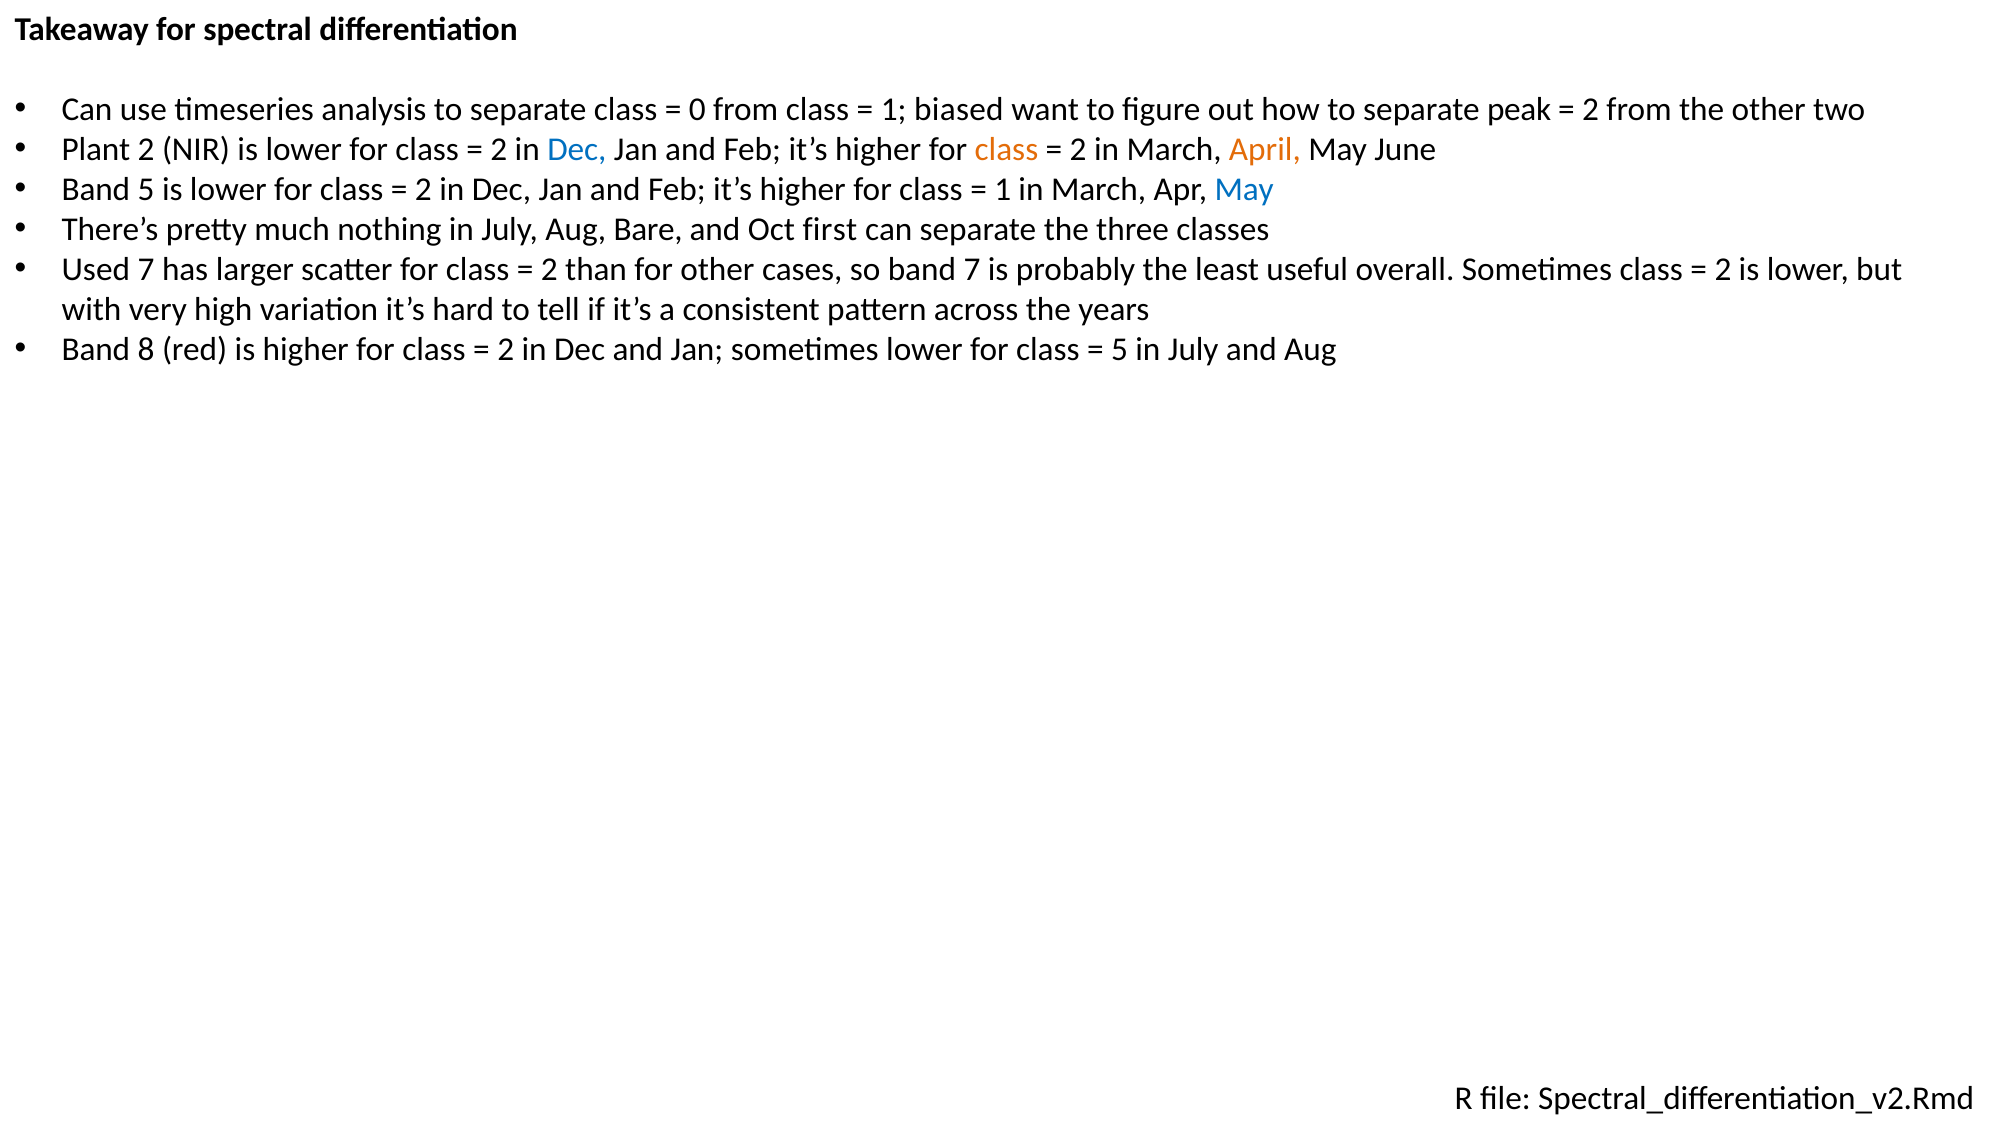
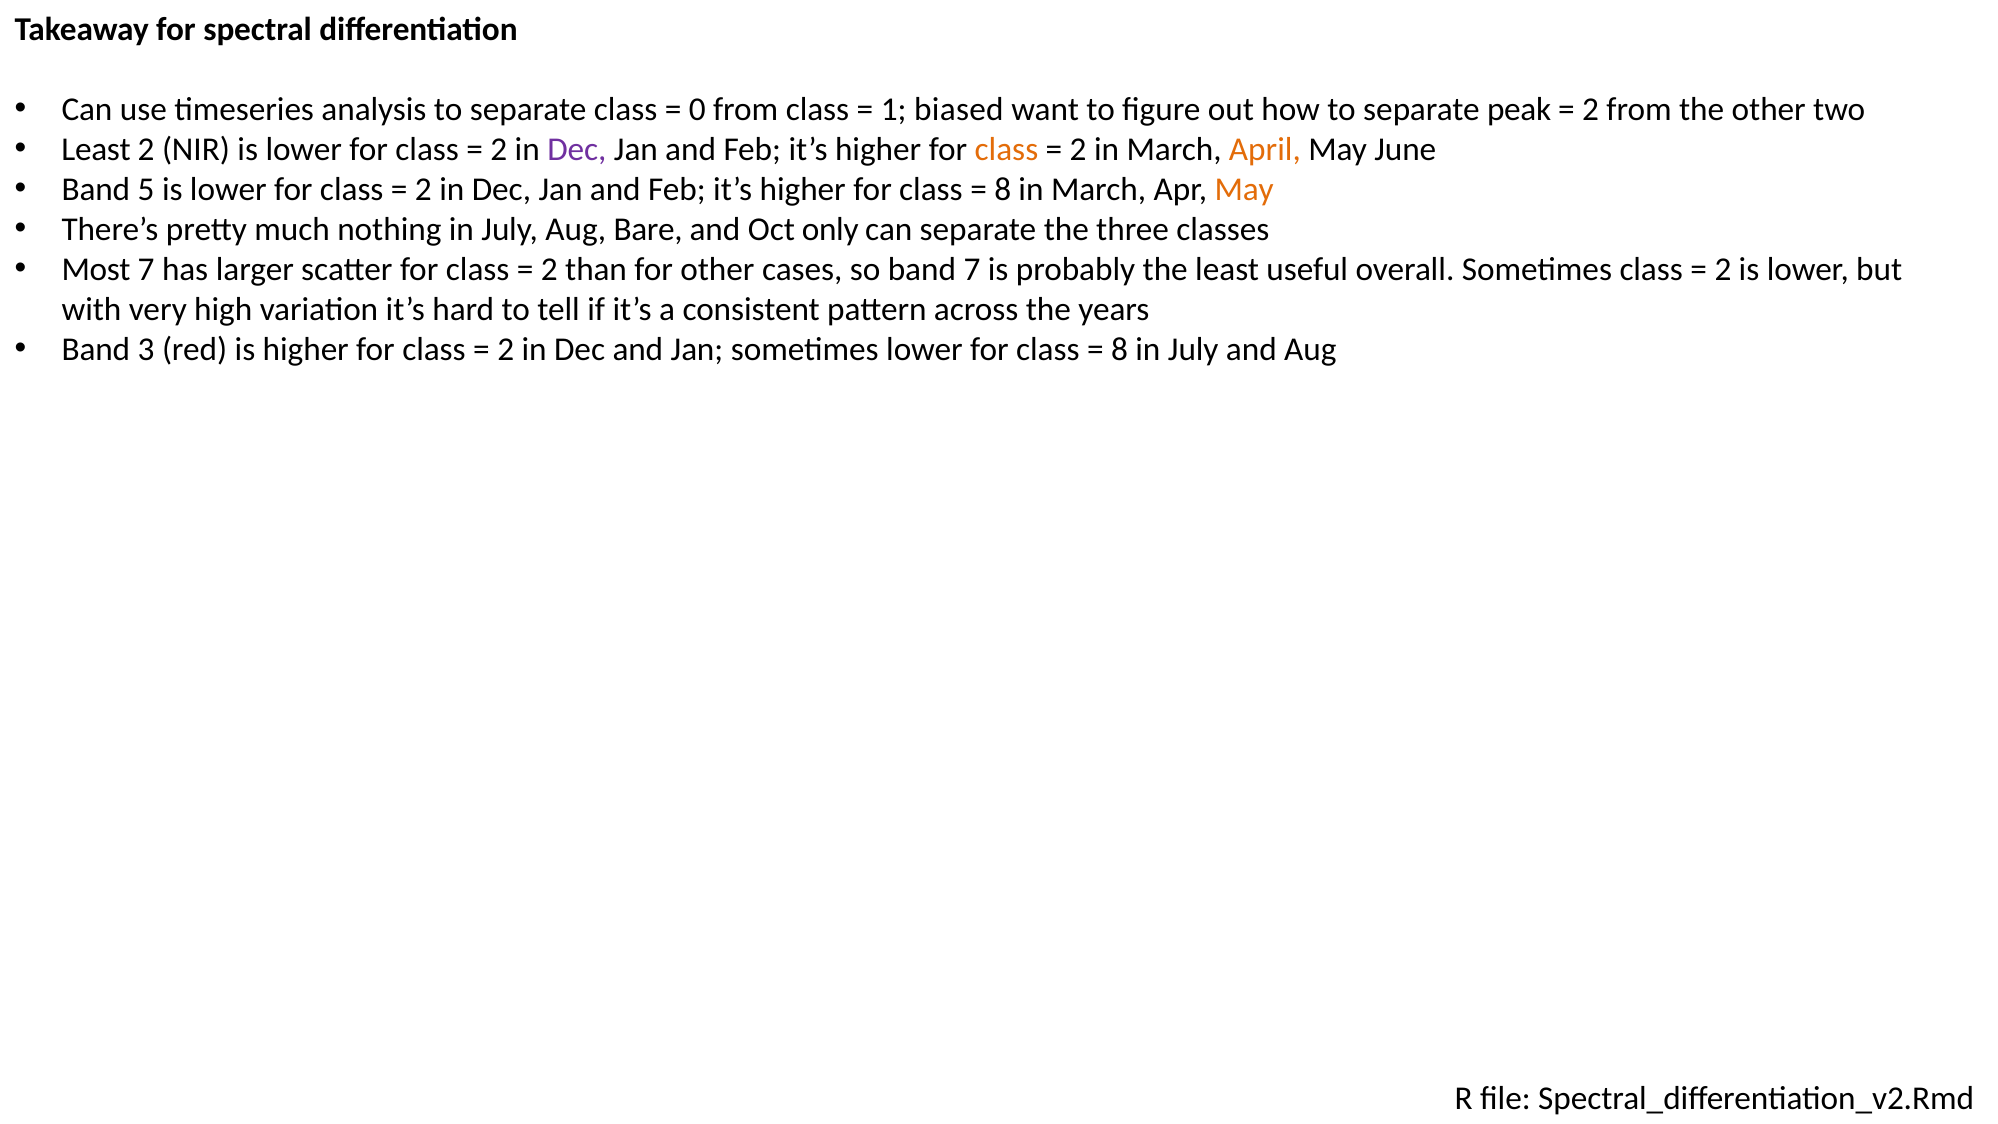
Plant: Plant -> Least (96, 149)
Dec colour: blue -> purple (577, 149)
1: 1 -> 8 (1003, 189)
May colour: blue -> orange (1244, 189)
first: first -> only (830, 229)
Used: Used -> Most (96, 269)
8: 8 -> 3 (146, 349)
5: 5 -> 8 (1119, 349)
